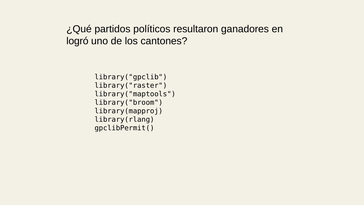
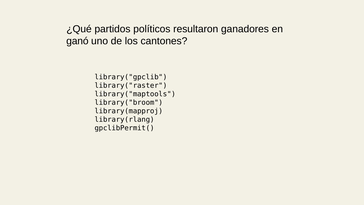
logró: logró -> ganó (77, 41)
